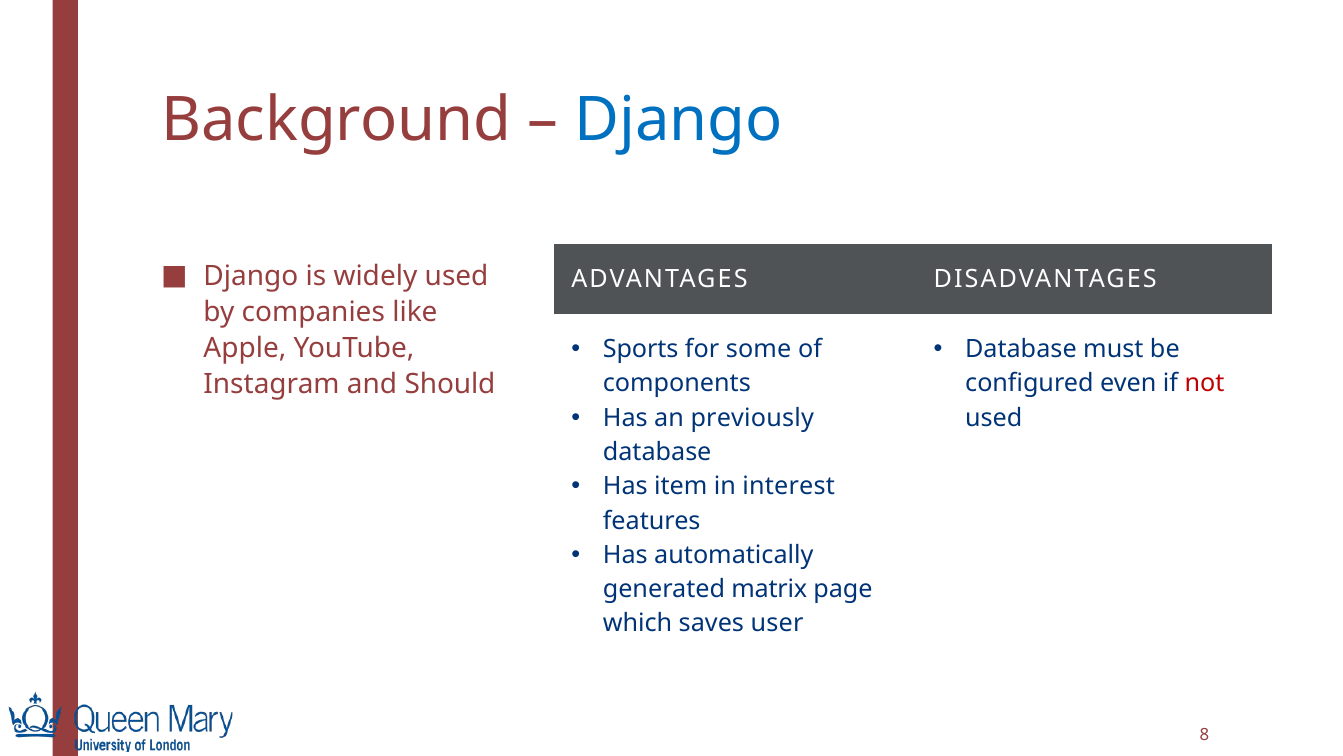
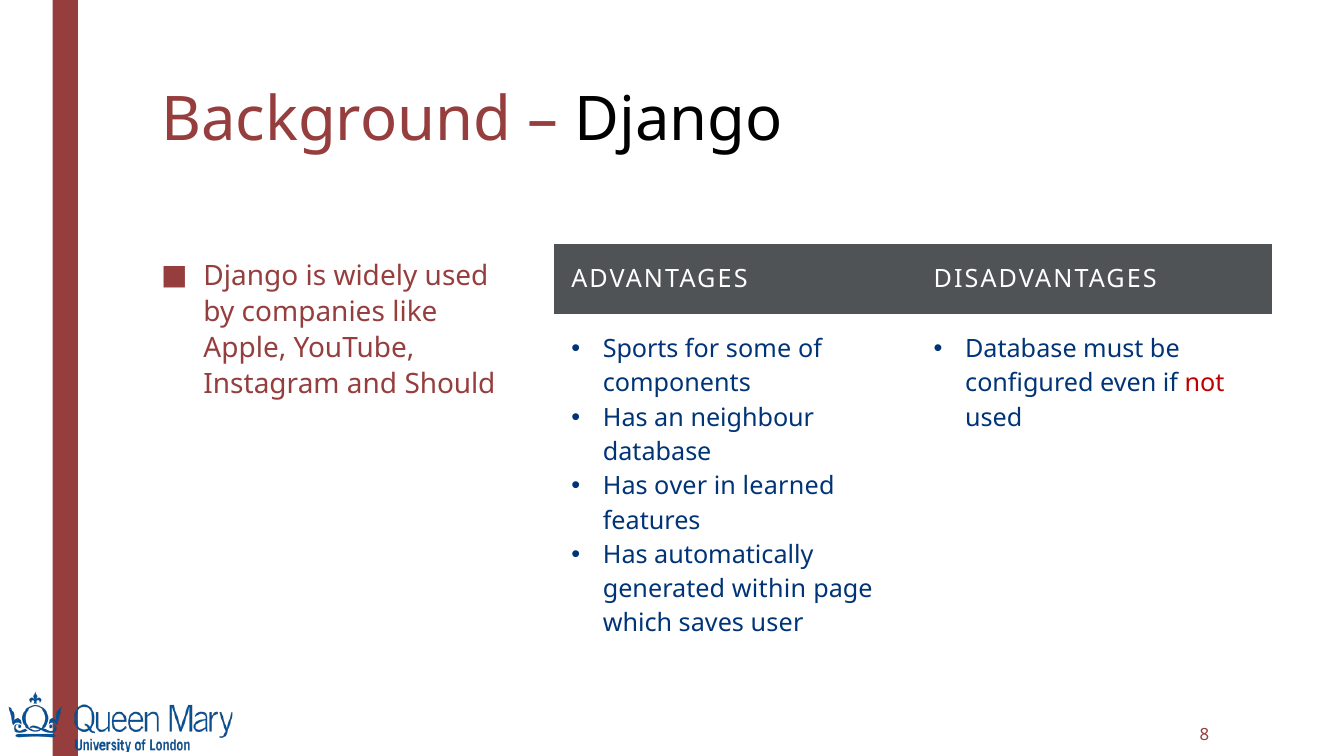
Django colour: blue -> black (678, 120)
previously: previously -> neighbour (752, 418)
item: item -> over (681, 486)
interest: interest -> learned (789, 486)
matrix: matrix -> within (769, 589)
